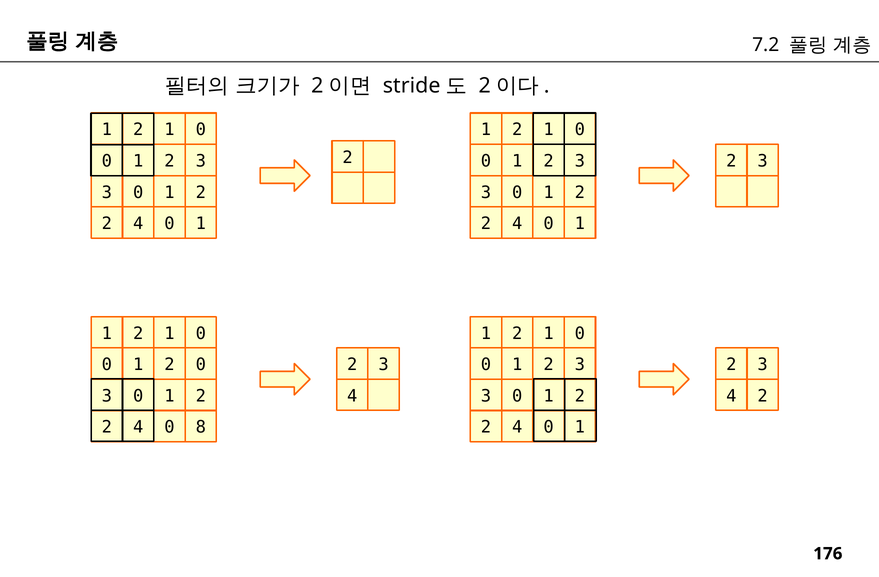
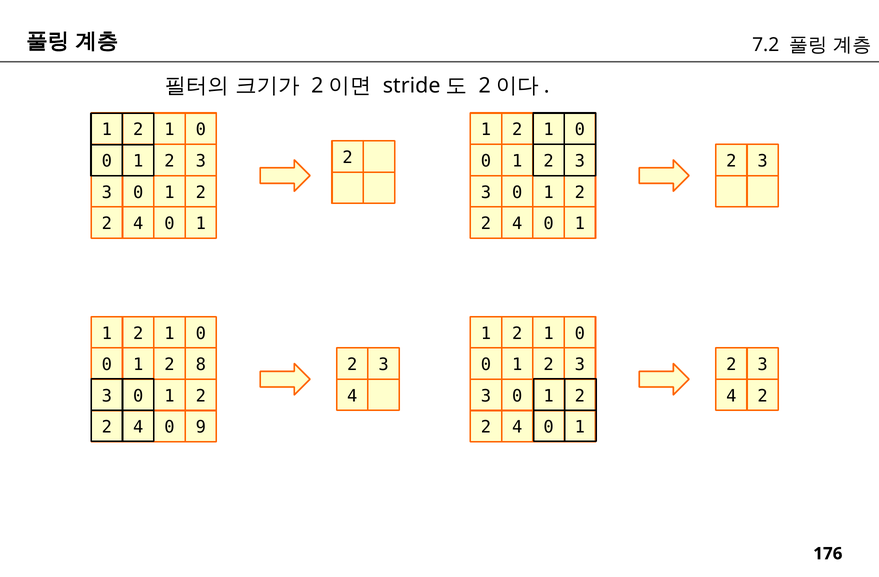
2 0: 0 -> 8 (201, 365)
8: 8 -> 9 (201, 428)
